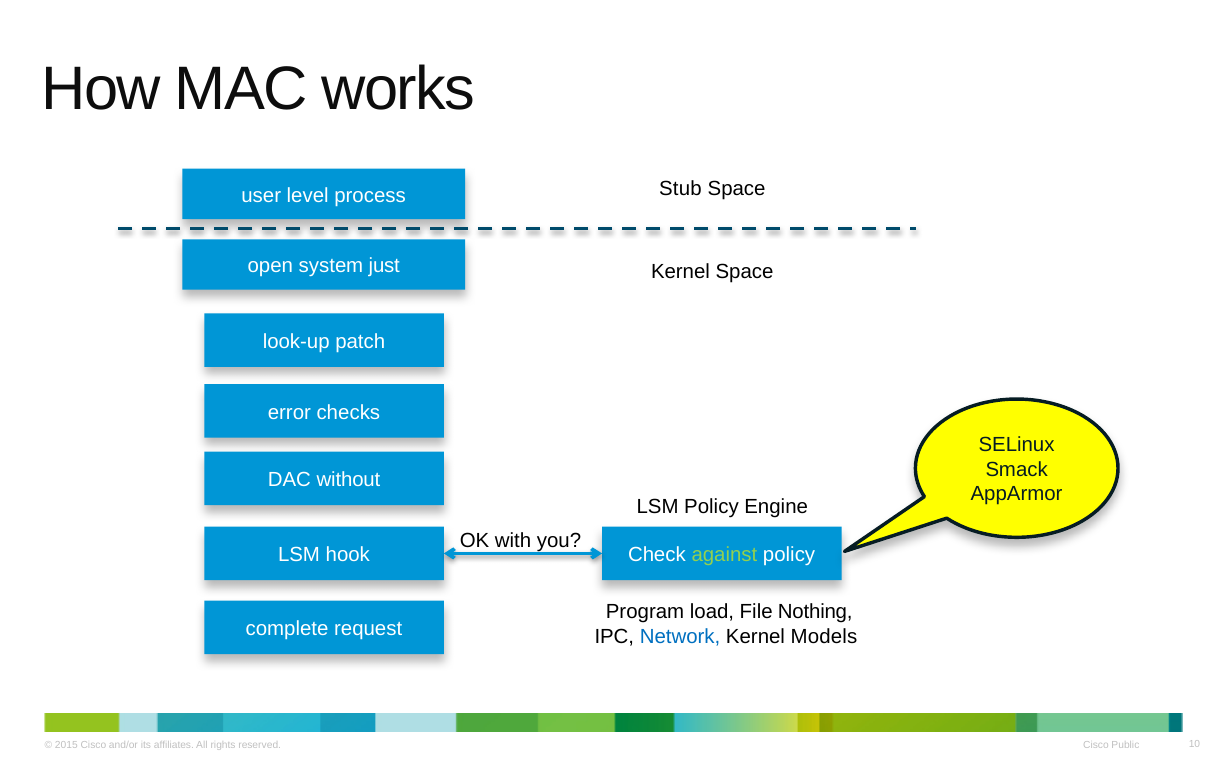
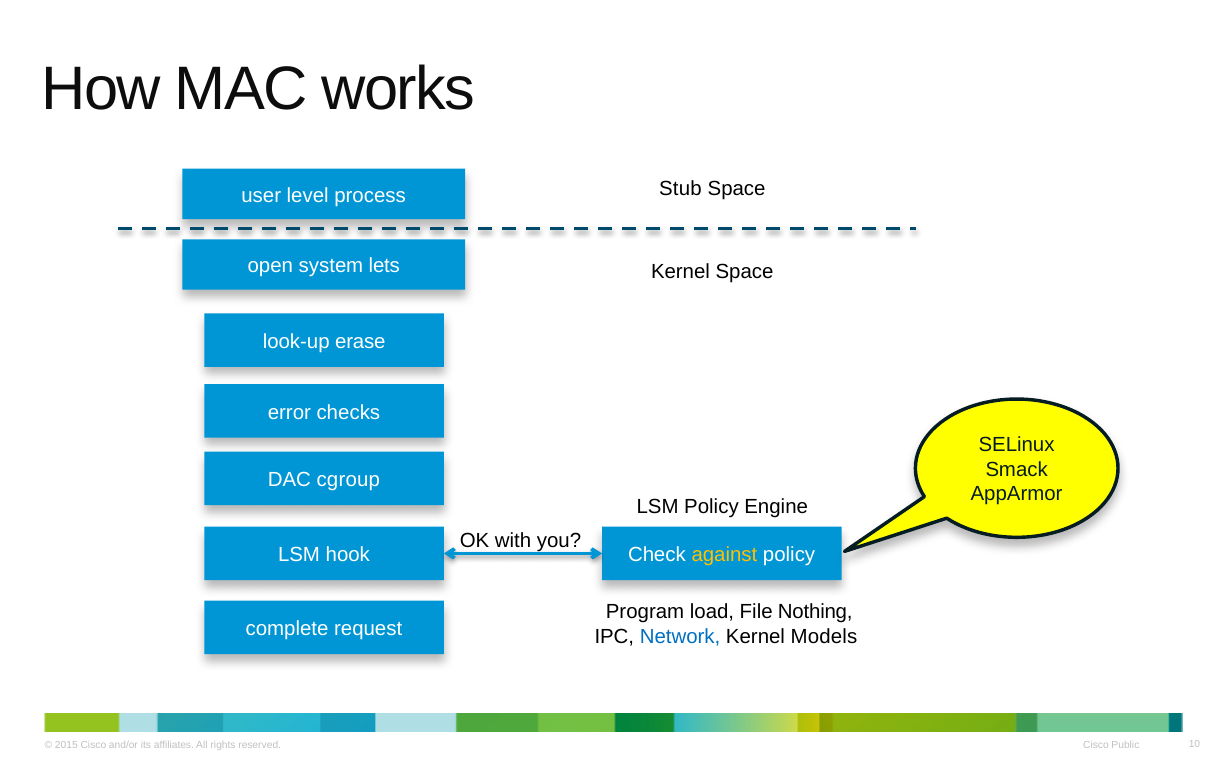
just: just -> lets (384, 266)
patch: patch -> erase (360, 342)
without: without -> cgroup (348, 480)
against colour: light green -> yellow (724, 555)
